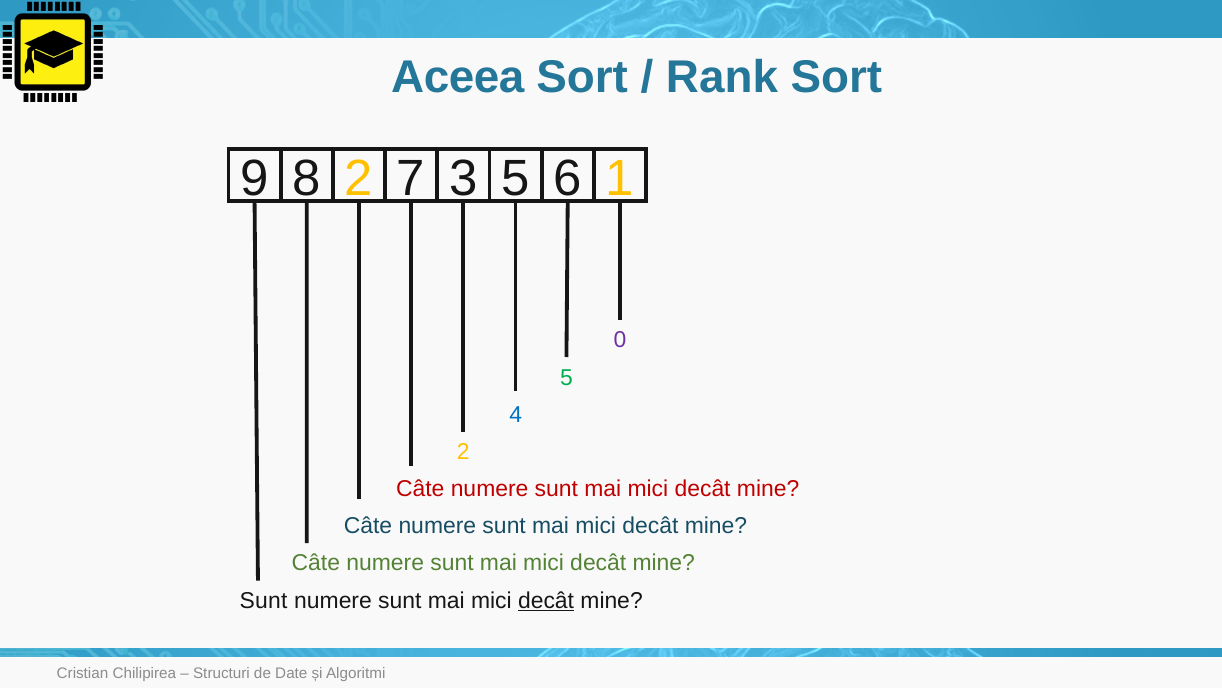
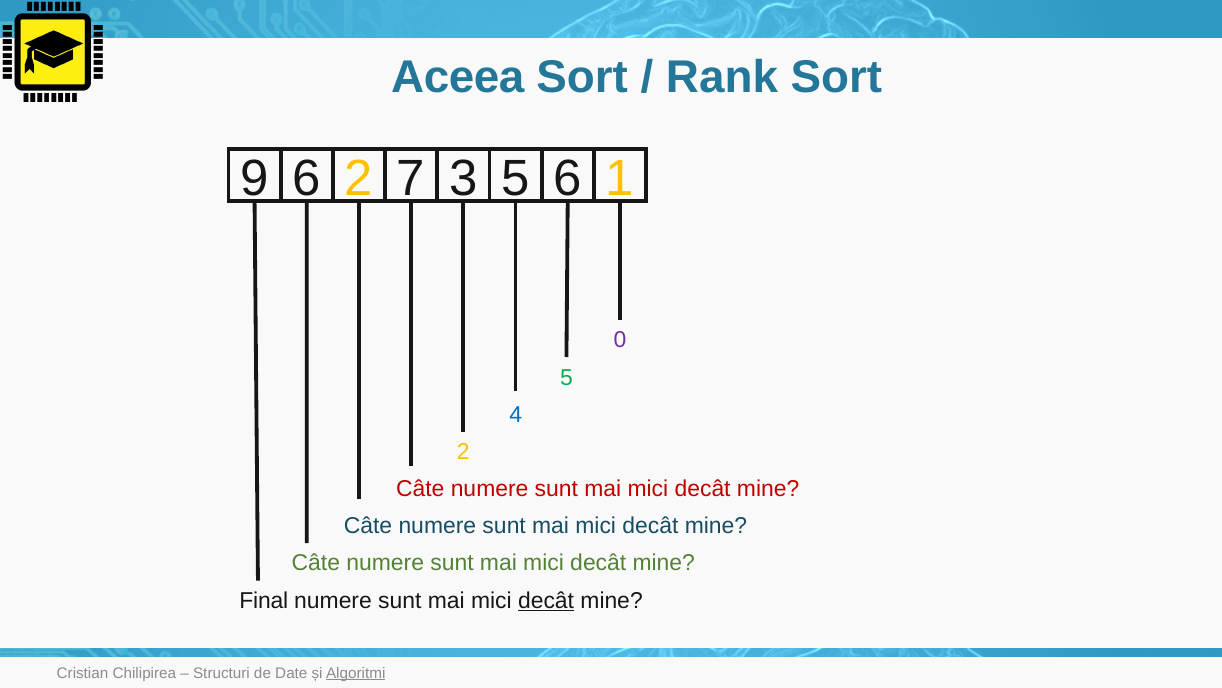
9 8: 8 -> 6 (307, 179)
Sunt: Sunt -> Final (264, 600)
Algoritmi underline: none -> present (356, 673)
